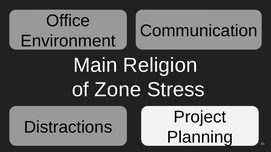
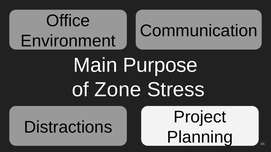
Religion: Religion -> Purpose (160, 65)
